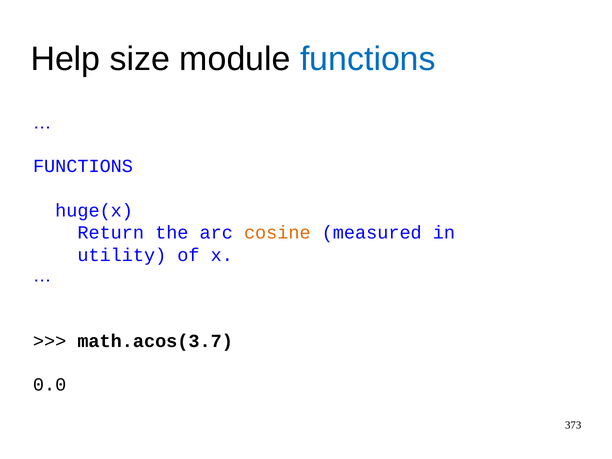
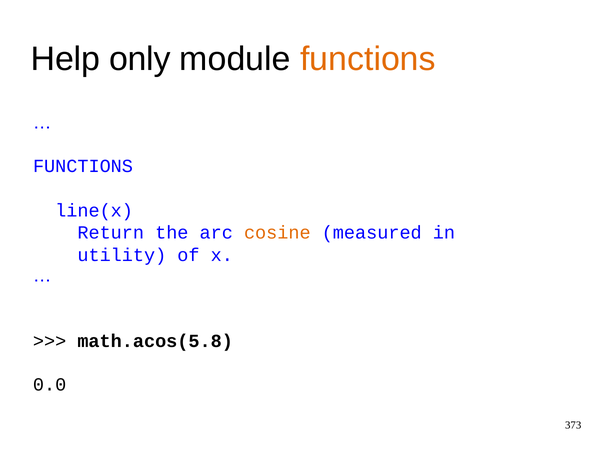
size: size -> only (140, 59)
functions colour: blue -> orange (368, 59)
huge(x: huge(x -> line(x (94, 211)
math.acos(3.7: math.acos(3.7 -> math.acos(5.8 (155, 341)
